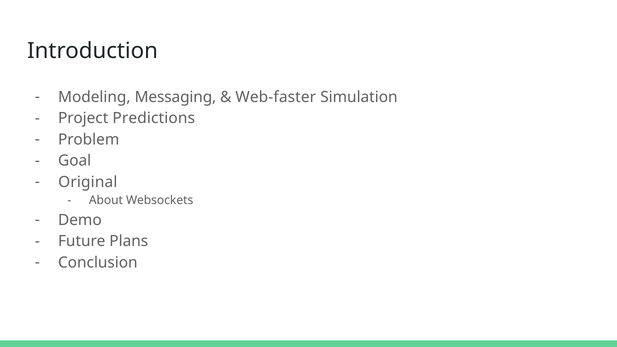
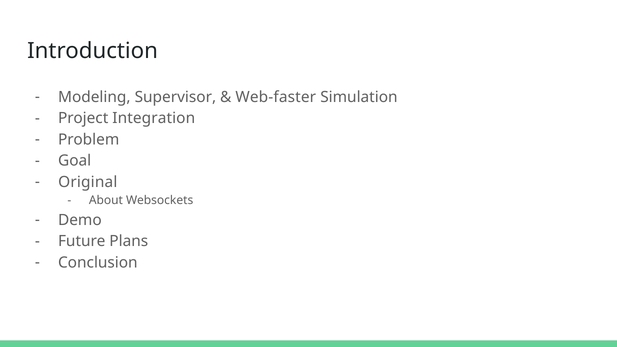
Messaging: Messaging -> Supervisor (175, 97)
Predictions: Predictions -> Integration (154, 118)
